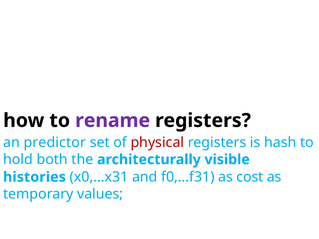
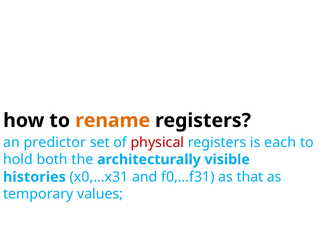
rename colour: purple -> orange (113, 121)
hash: hash -> each (280, 143)
cost: cost -> that (250, 177)
